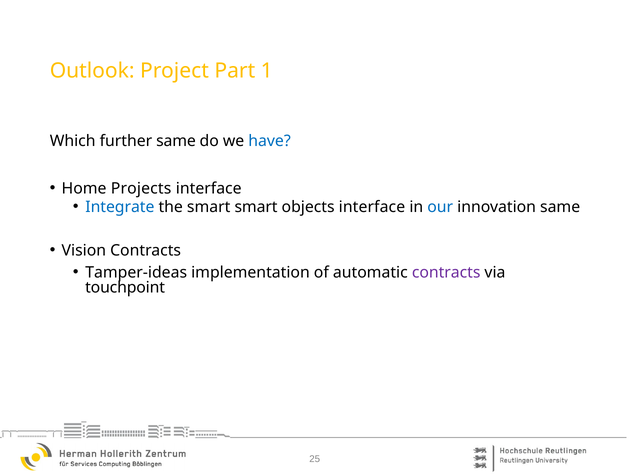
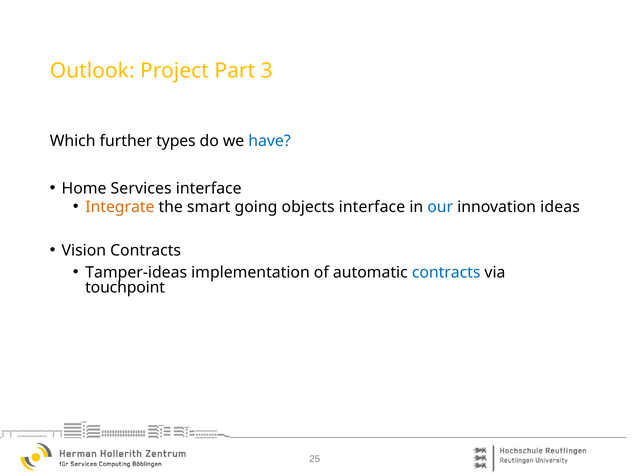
1: 1 -> 3 (267, 71)
further same: same -> types (176, 141)
Projects: Projects -> Services (141, 189)
Integrate colour: blue -> orange (120, 207)
smart smart: smart -> going (256, 207)
innovation same: same -> ideas (560, 207)
contracts colour: purple -> blue (446, 272)
